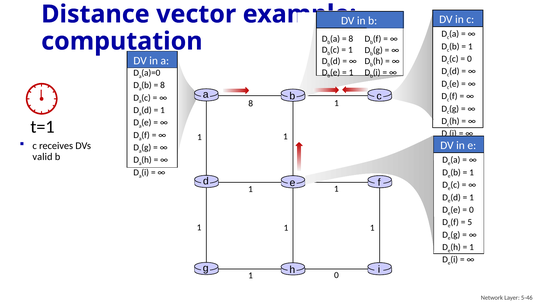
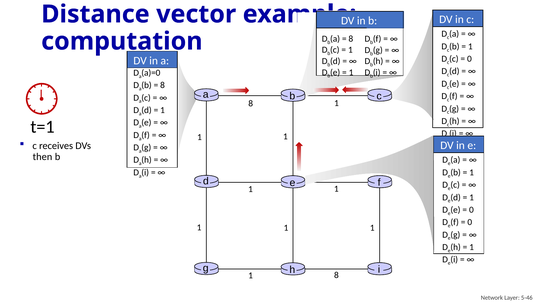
valid: valid -> then (42, 157)
5: 5 -> 0 (470, 222)
1 0: 0 -> 8 (336, 275)
